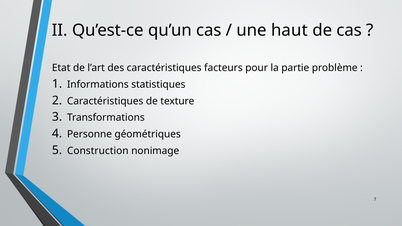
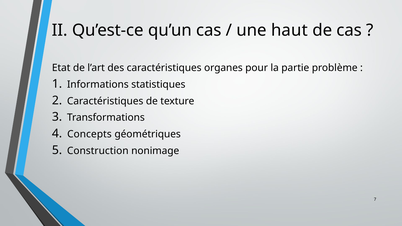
facteurs: facteurs -> organes (223, 68)
Personne: Personne -> Concepts (89, 134)
